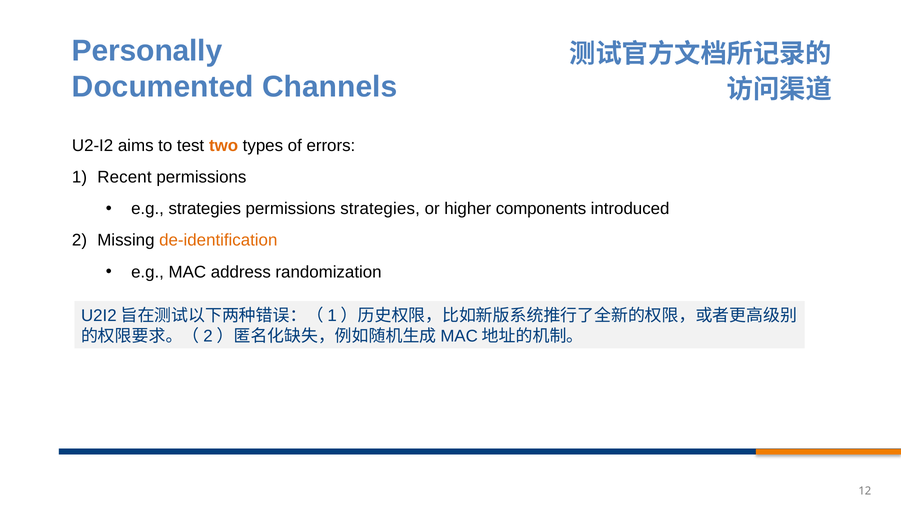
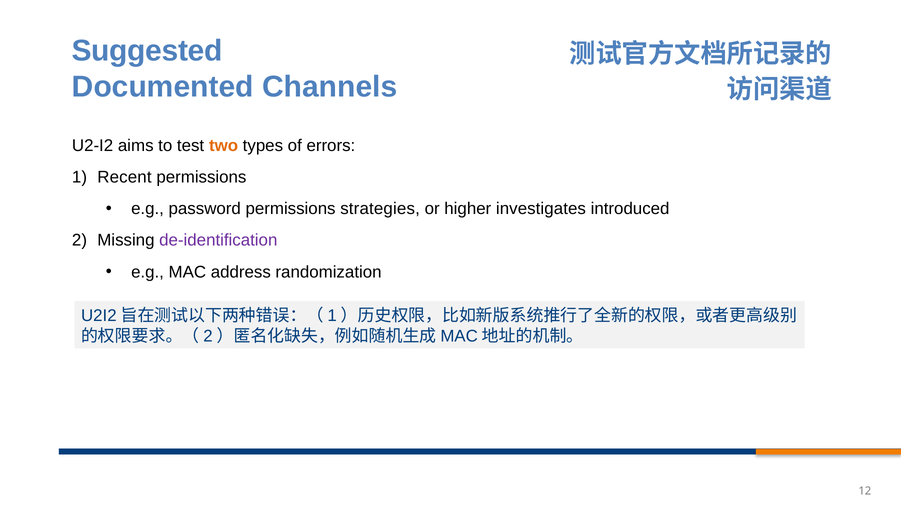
Personally: Personally -> Suggested (147, 51)
e.g strategies: strategies -> password (205, 209)
components: components -> investigates (541, 209)
de-identification colour: orange -> purple (218, 240)
